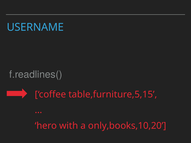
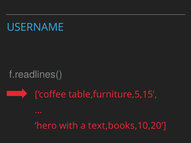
only,books,10,20: only,books,10,20 -> text,books,10,20 (127, 126)
